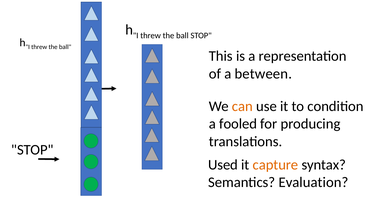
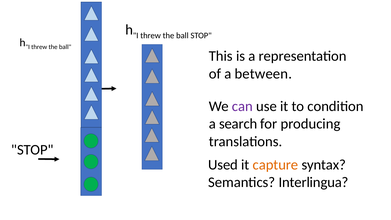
can colour: orange -> purple (242, 106)
fooled: fooled -> search (238, 124)
Evaluation: Evaluation -> Interlingua (314, 182)
